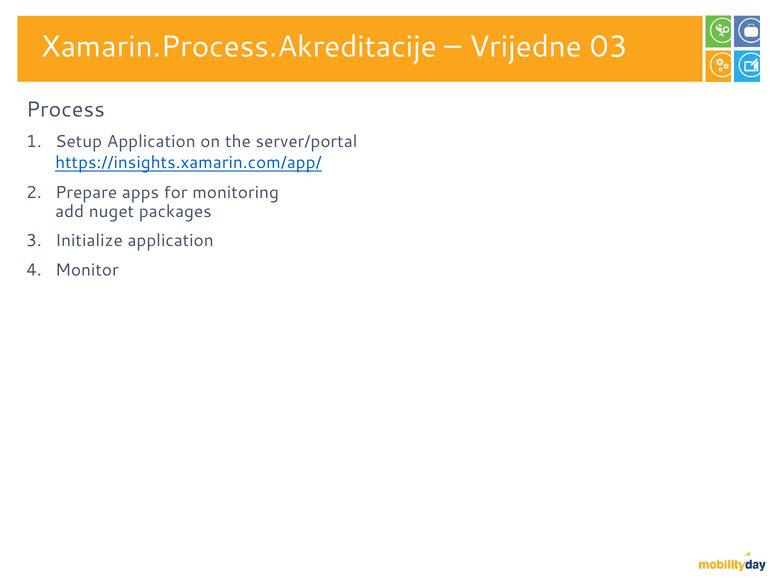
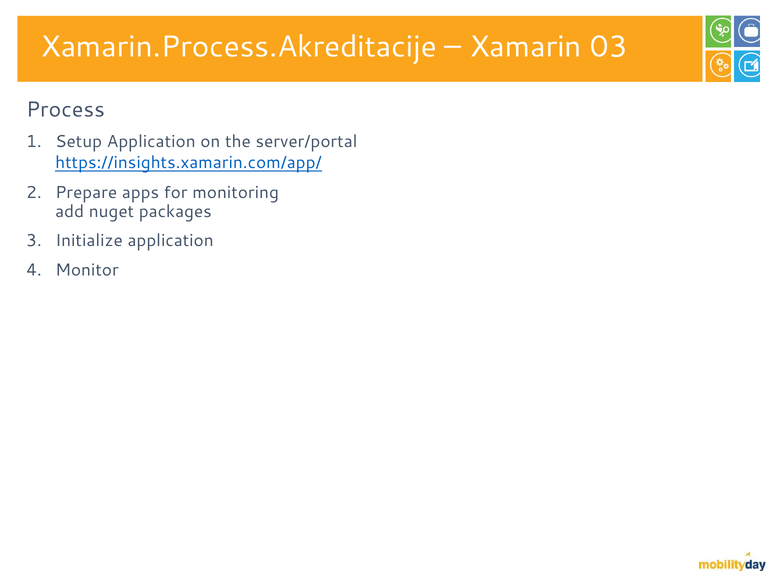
Vrijedne: Vrijedne -> Xamarin (526, 47)
